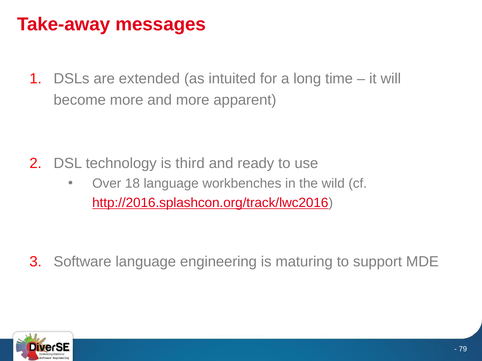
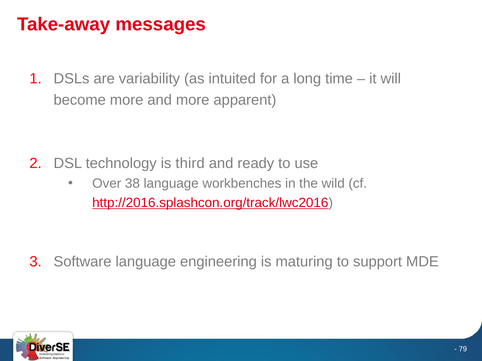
extended: extended -> variability (149, 79)
18: 18 -> 38 (132, 184)
